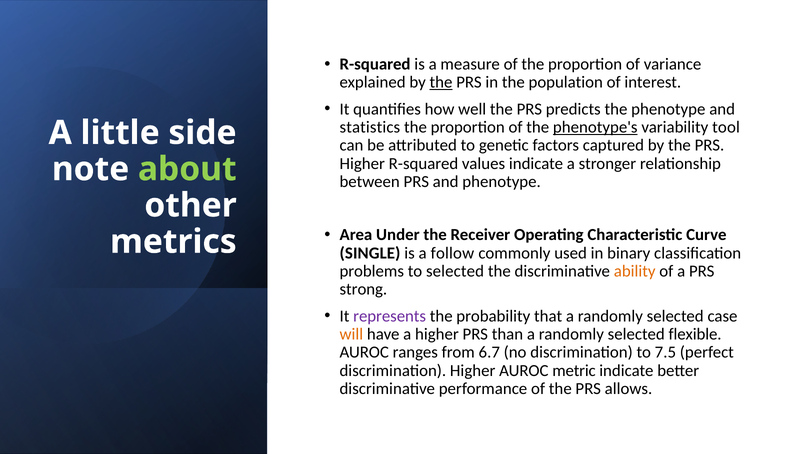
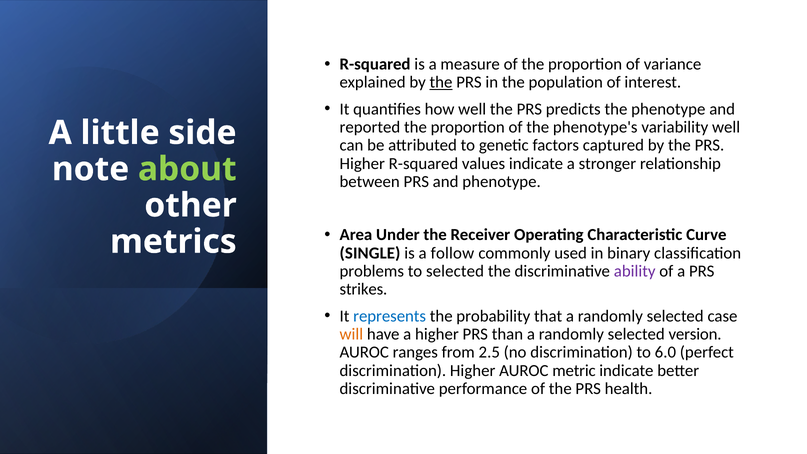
statistics: statistics -> reported (370, 127)
phenotype's underline: present -> none (595, 127)
variability tool: tool -> well (726, 127)
ability colour: orange -> purple (635, 271)
strong: strong -> strikes (363, 289)
represents colour: purple -> blue (390, 316)
flexible: flexible -> version (695, 334)
6.7: 6.7 -> 2.5 (489, 352)
7.5: 7.5 -> 6.0 (665, 352)
allows: allows -> health (629, 389)
